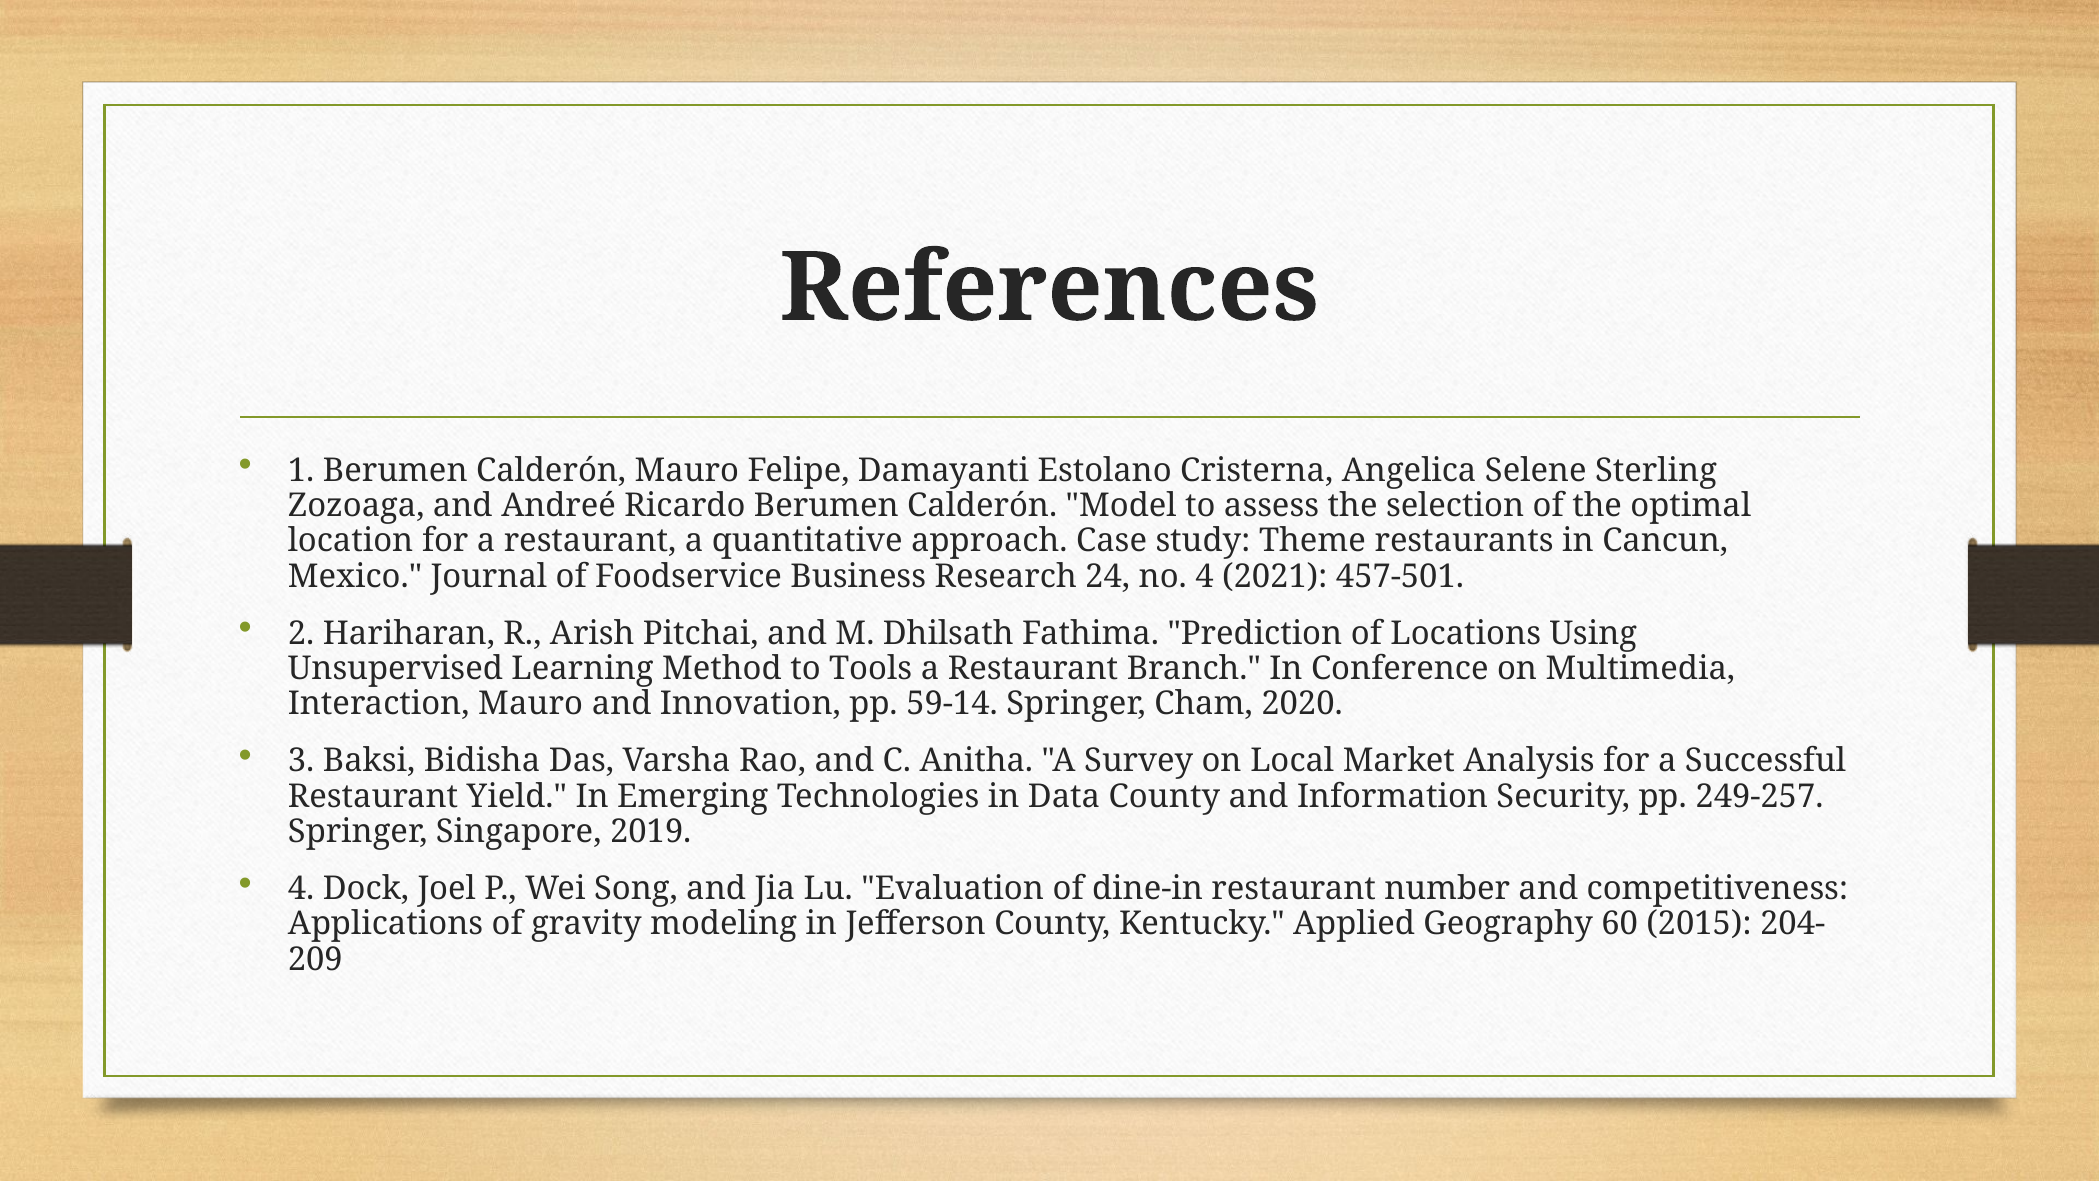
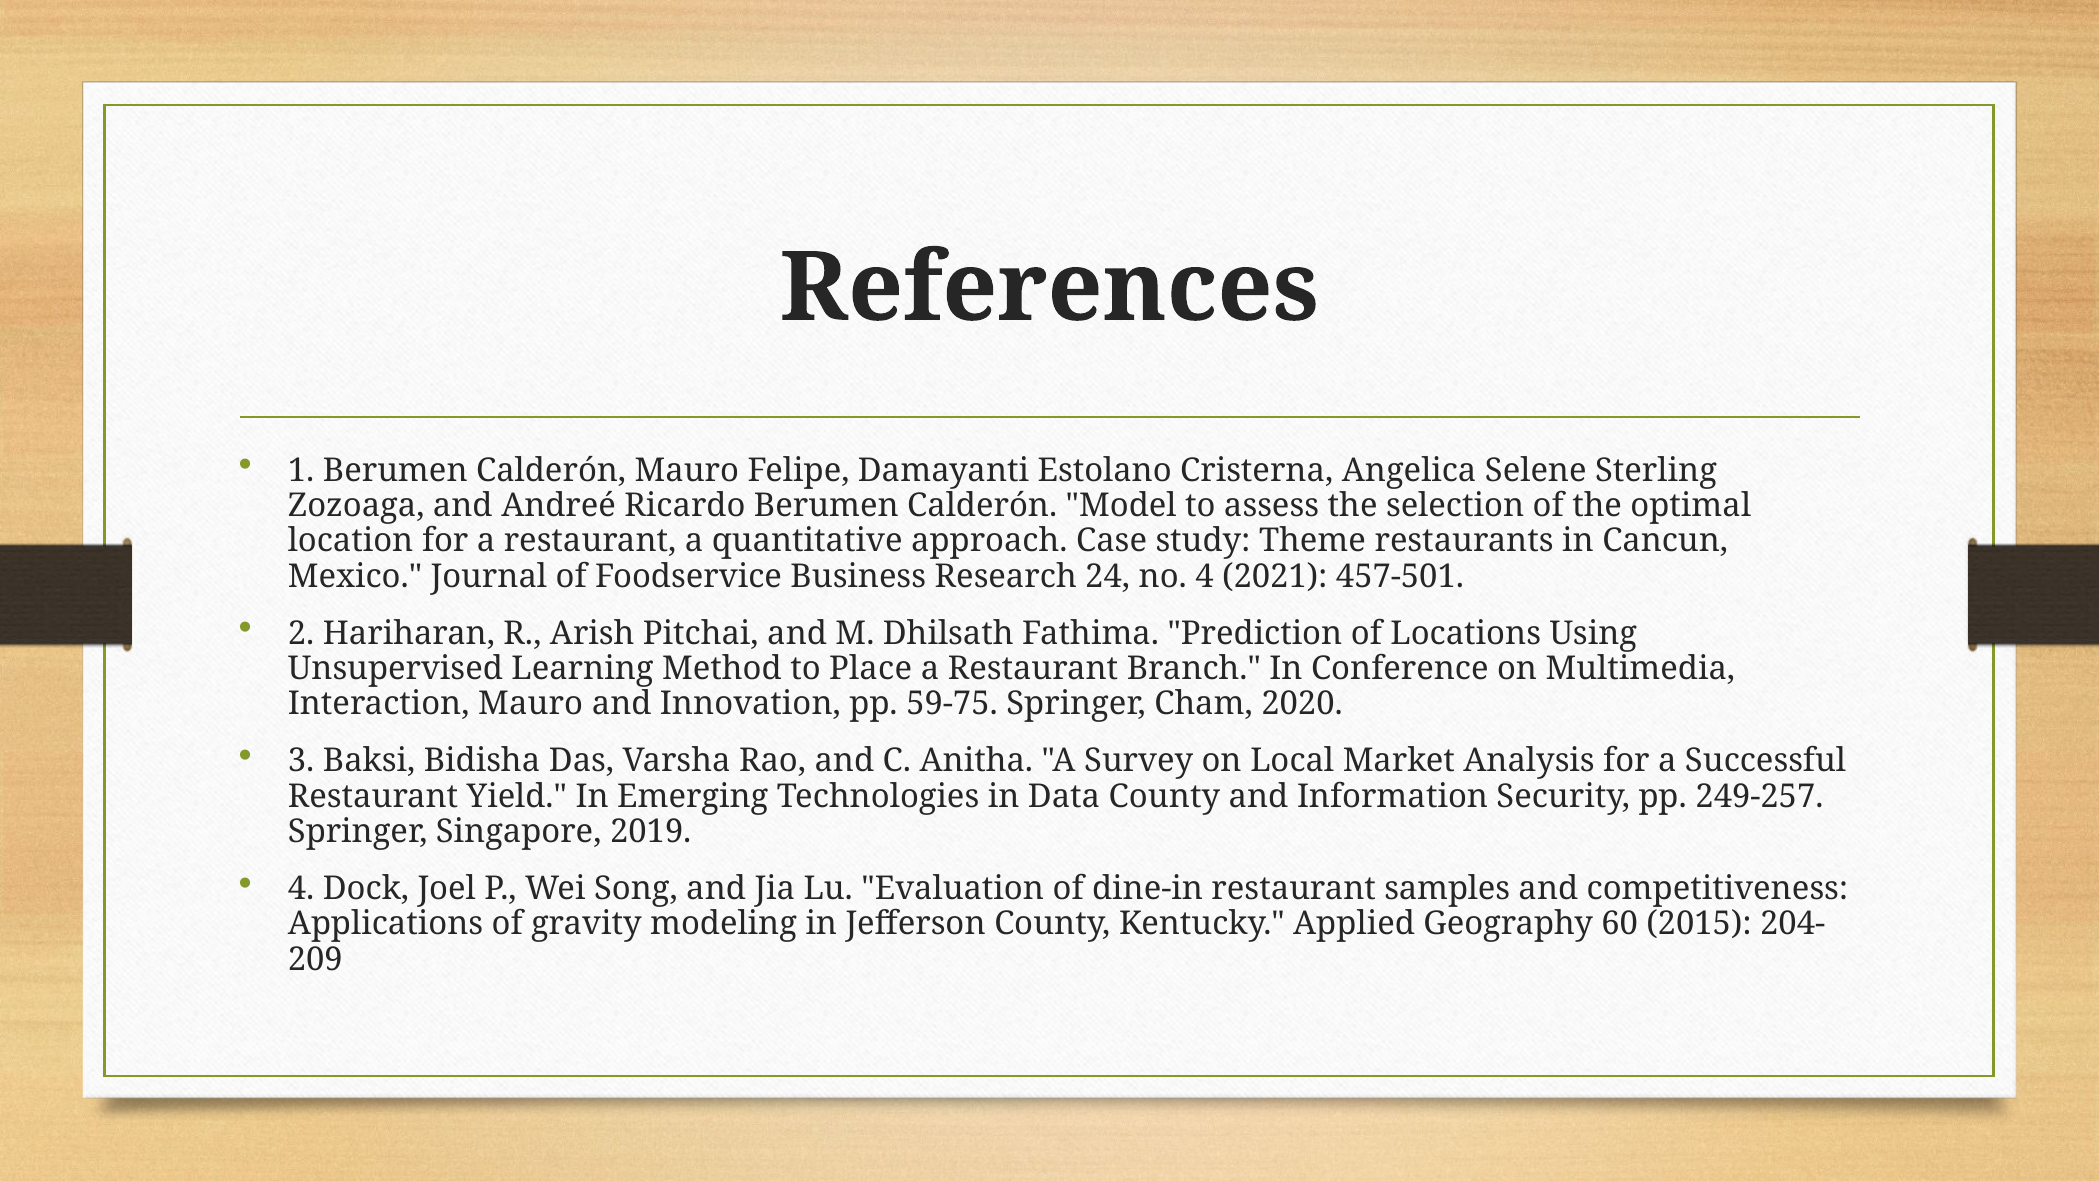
Tools: Tools -> Place (871, 669)
59-14: 59-14 -> 59-75 (952, 704)
number: number -> samples (1447, 888)
